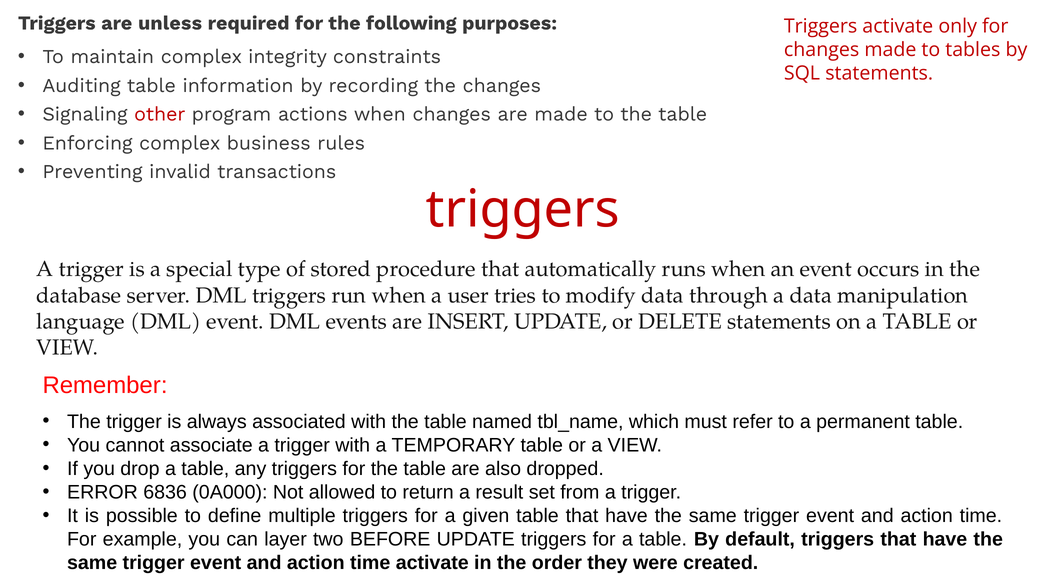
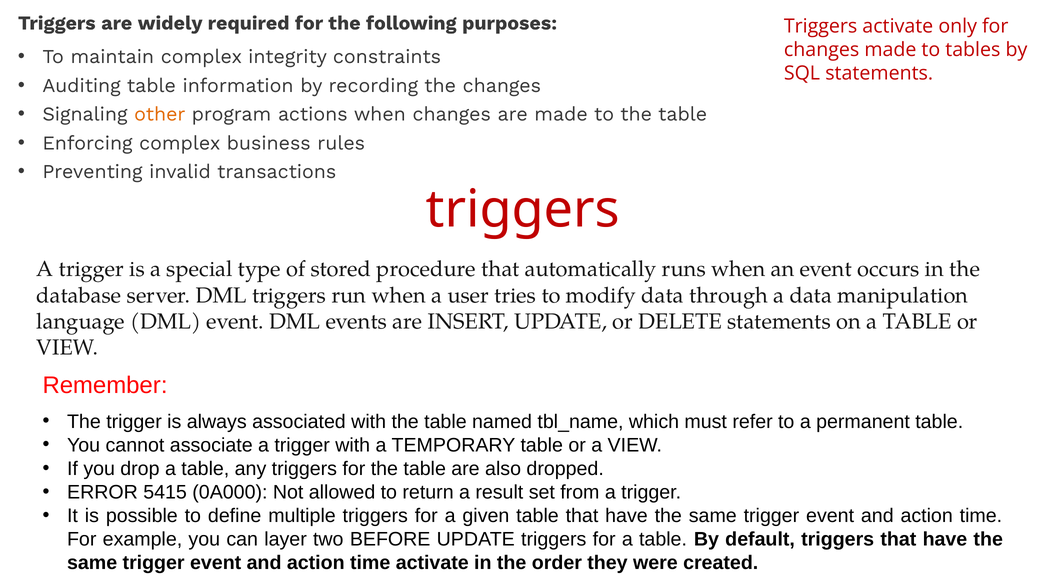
unless: unless -> widely (170, 23)
other colour: red -> orange (160, 115)
6836: 6836 -> 5415 (165, 492)
